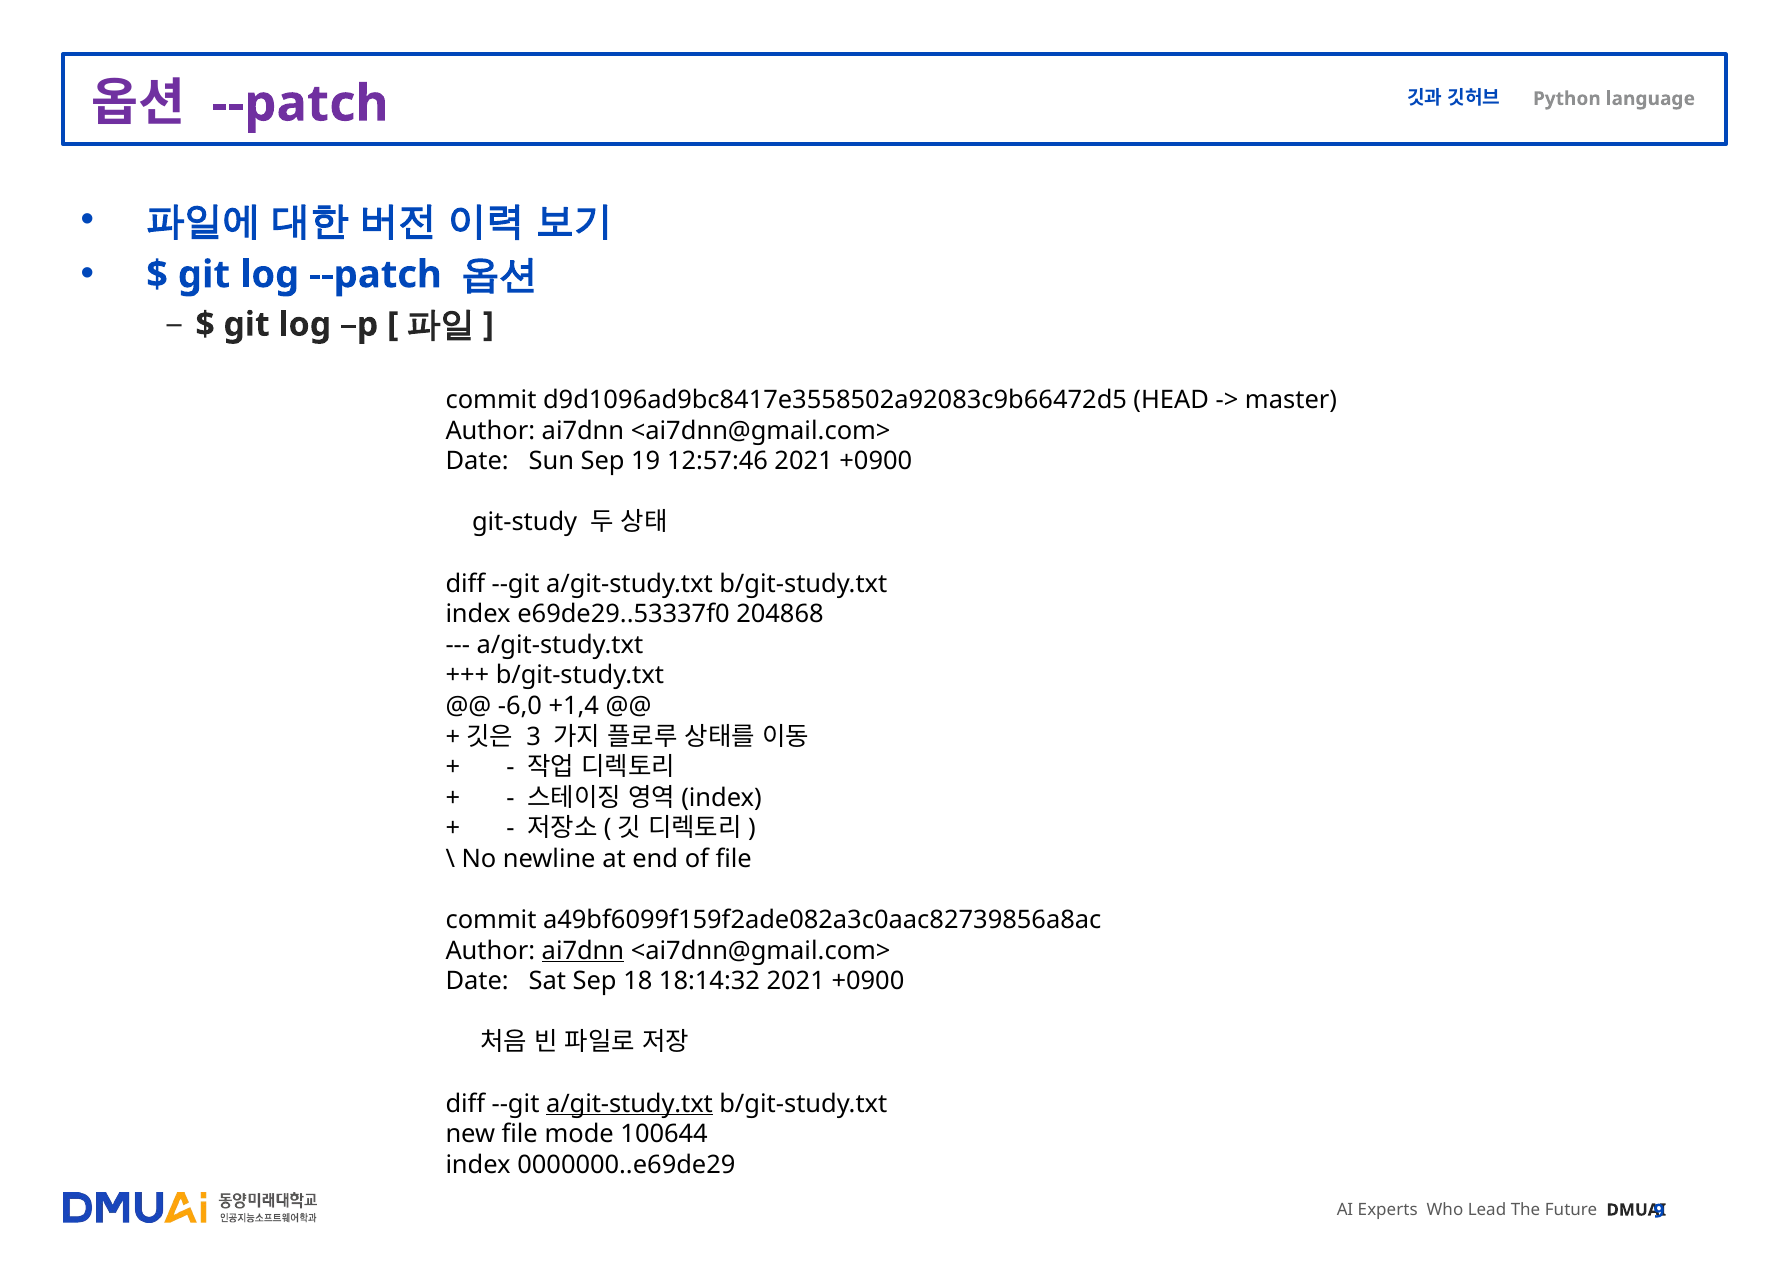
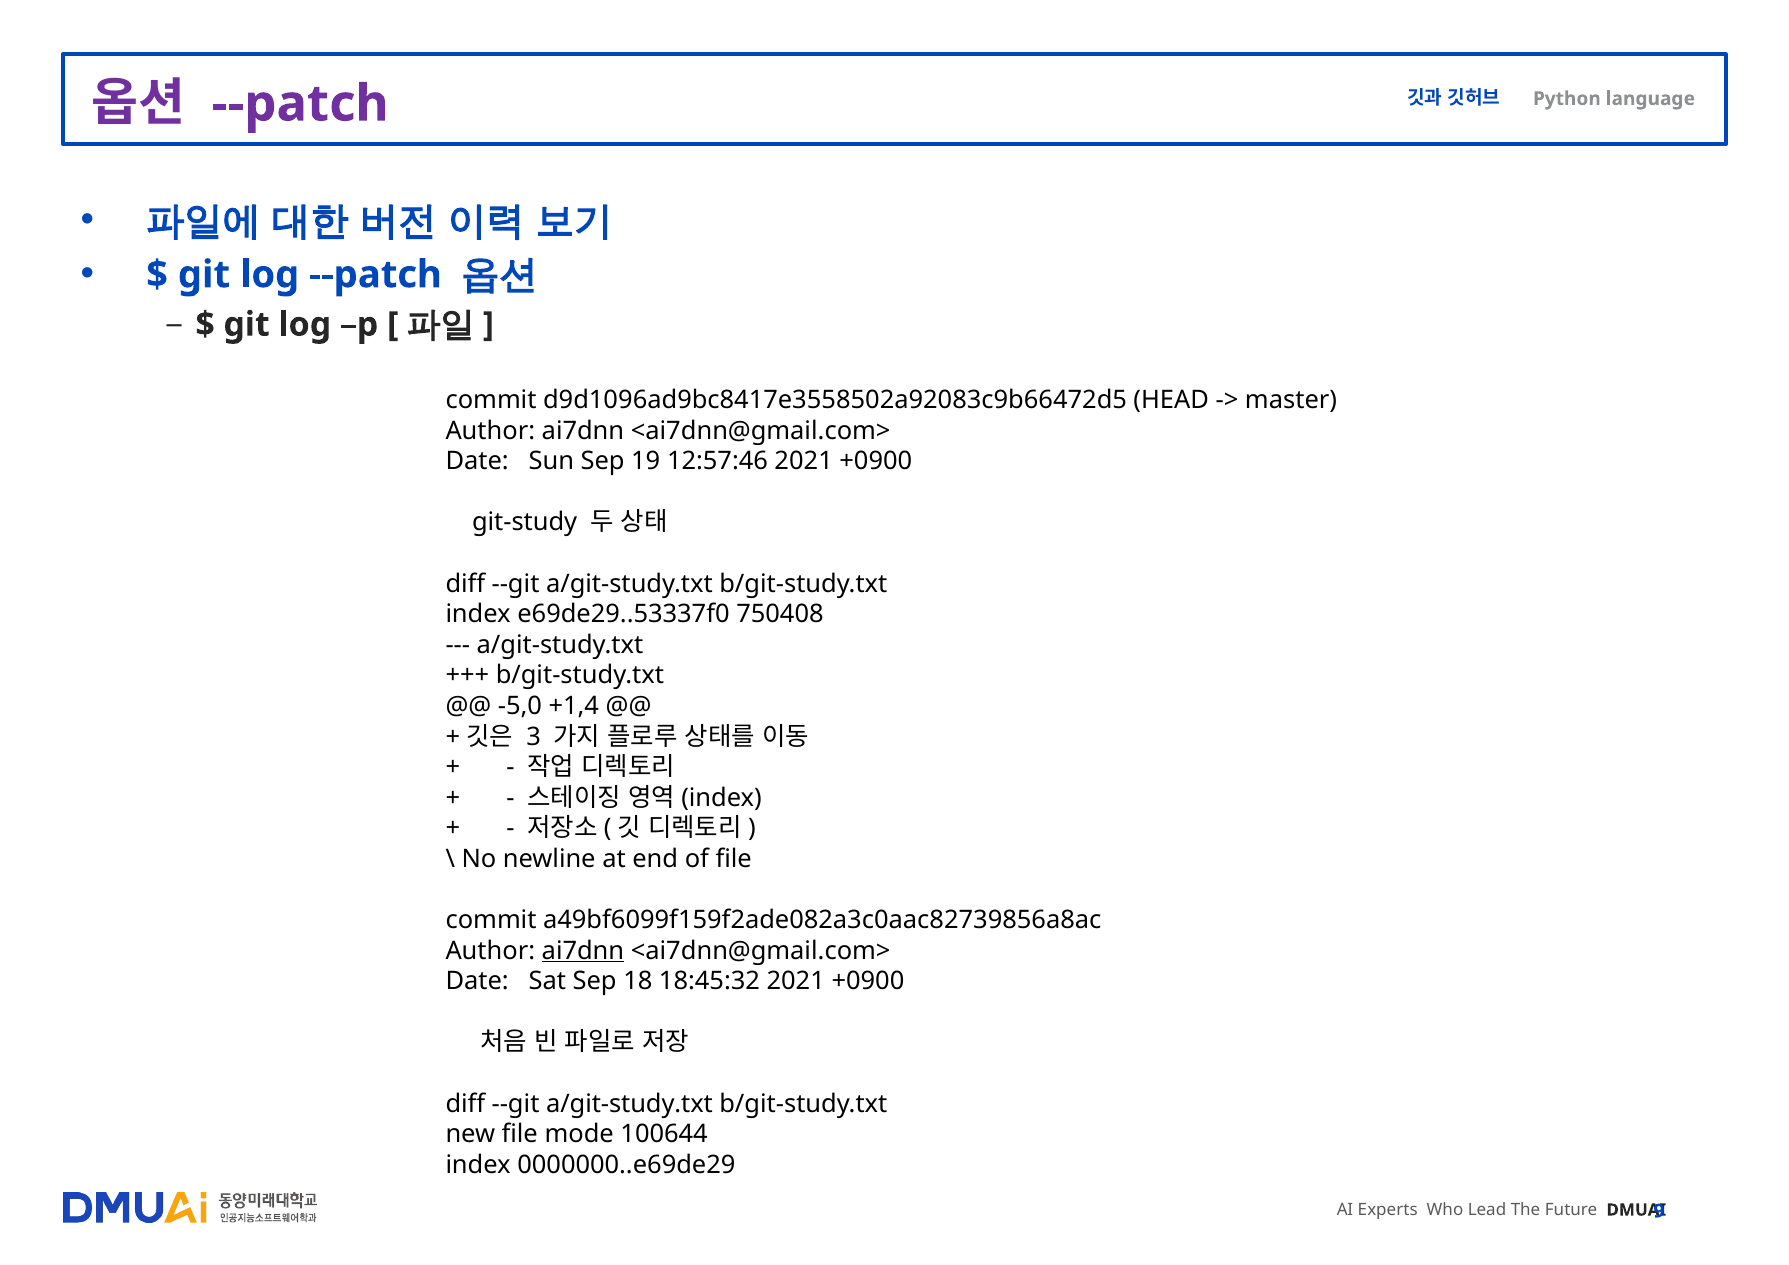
204868: 204868 -> 750408 (780, 614)
-6,0: -6,0 -> -5,0 (520, 706)
18:14:32: 18:14:32 -> 18:45:32 (709, 981)
a/git-study.txt underline: present -> none (629, 1104)
